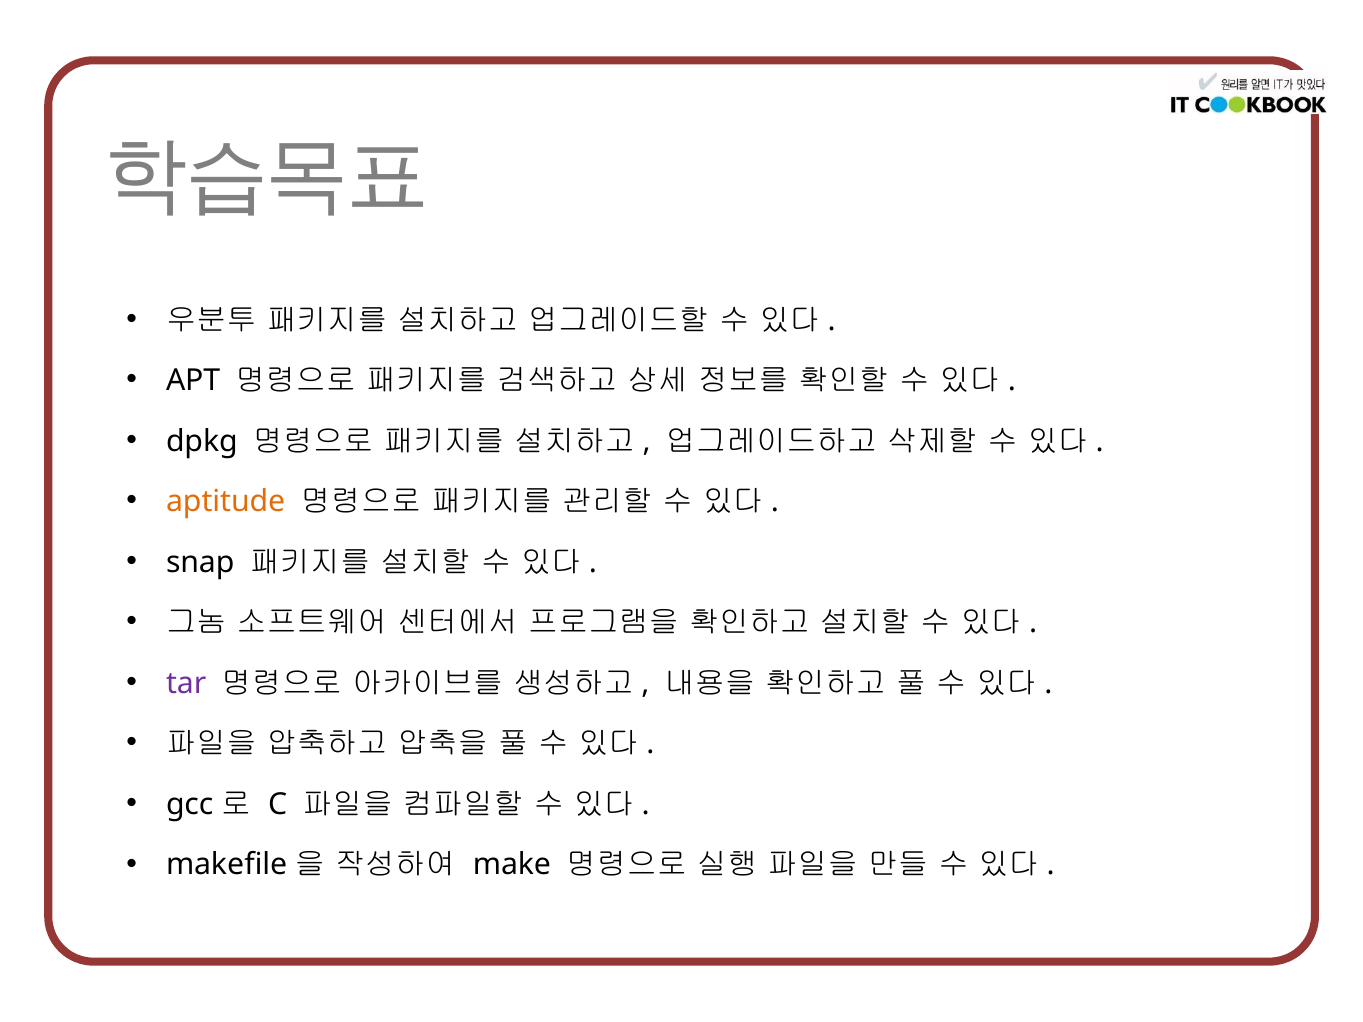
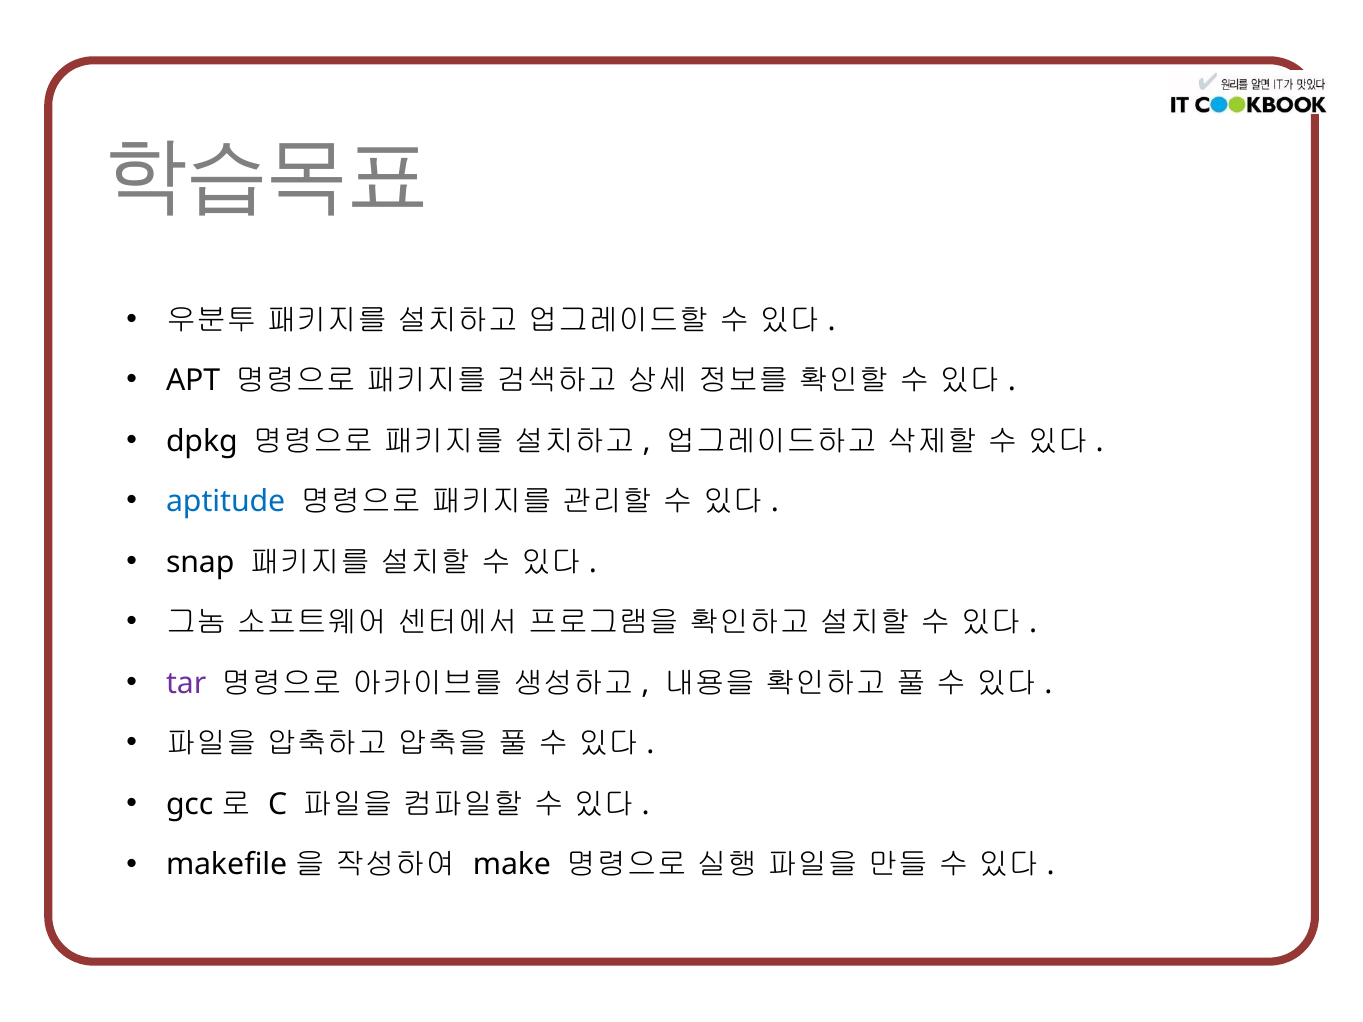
aptitude colour: orange -> blue (226, 502)
